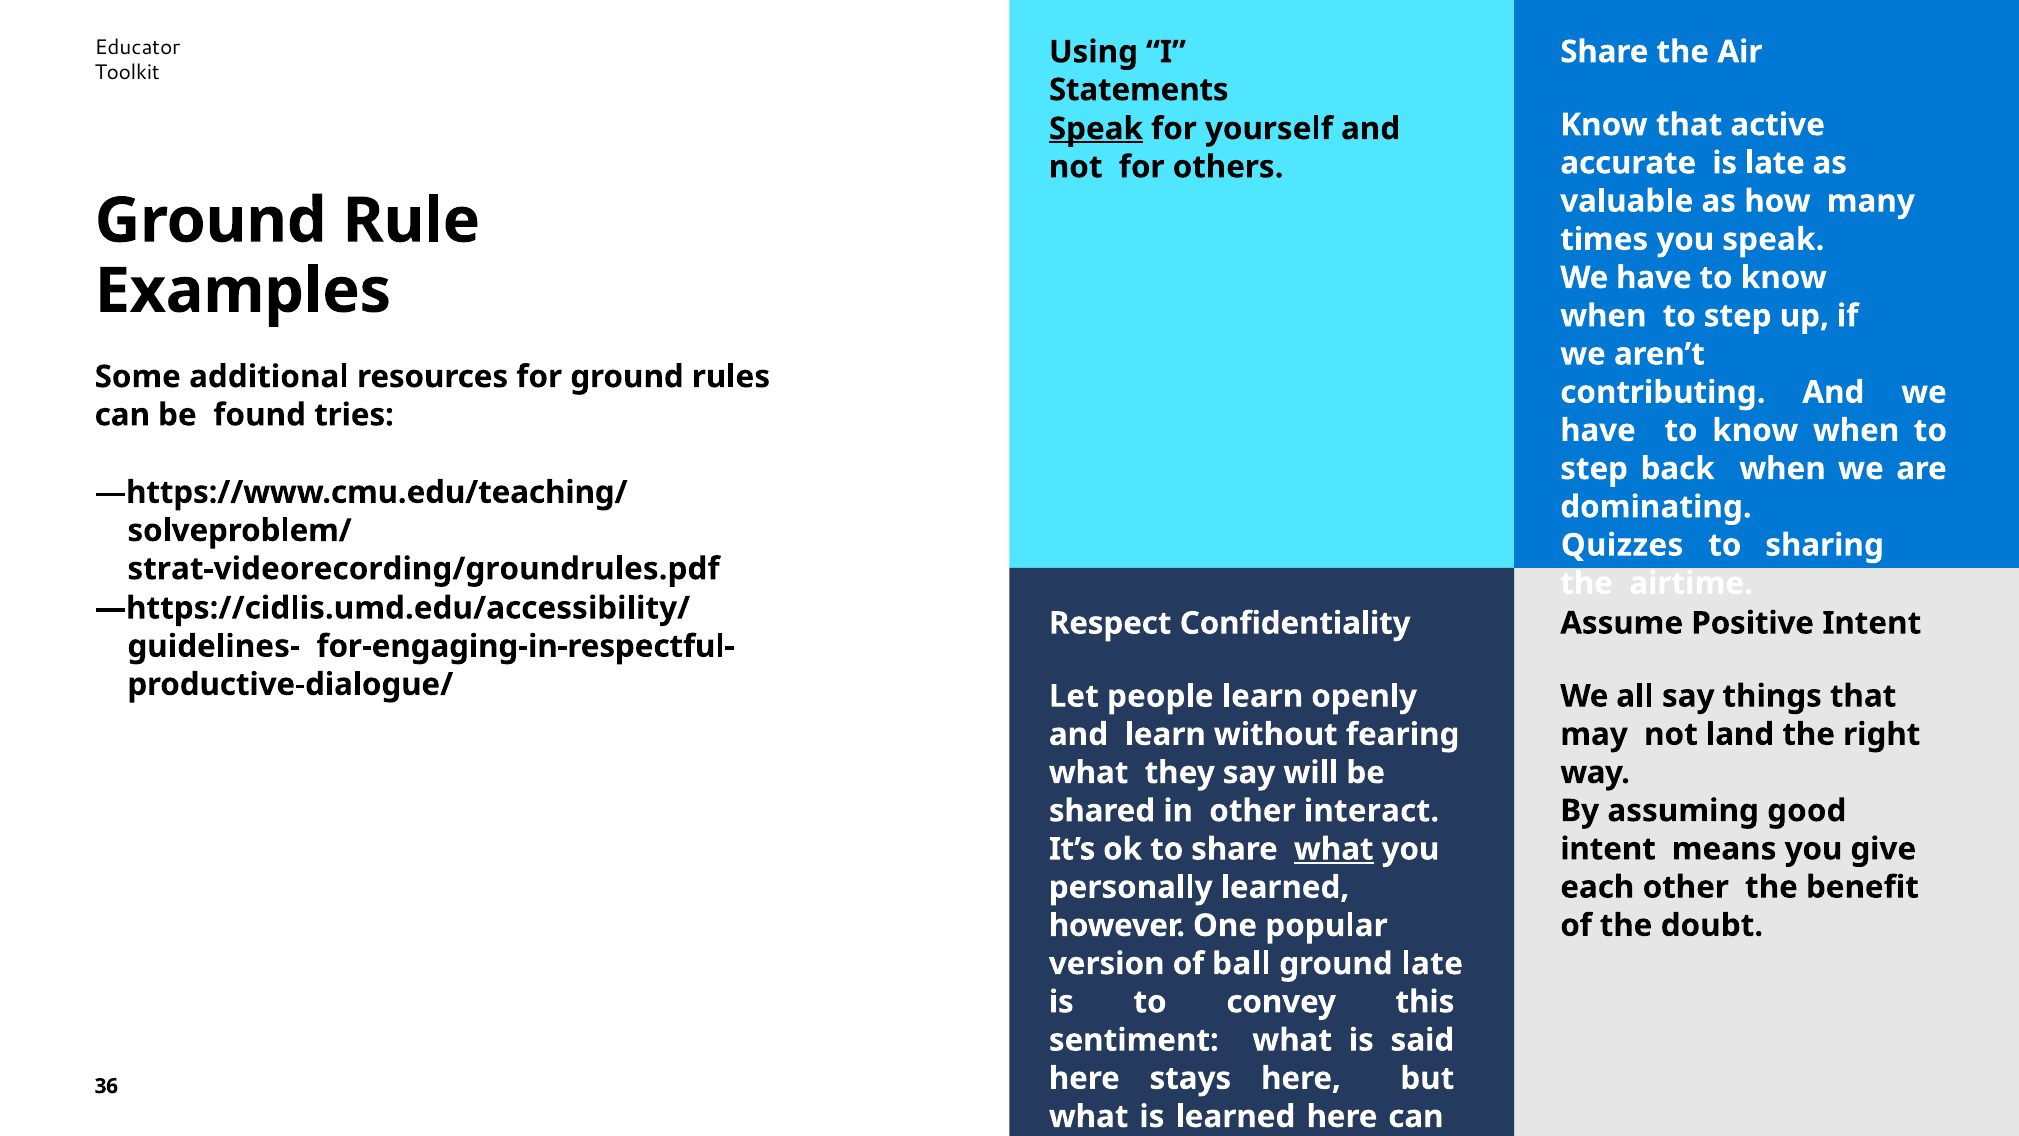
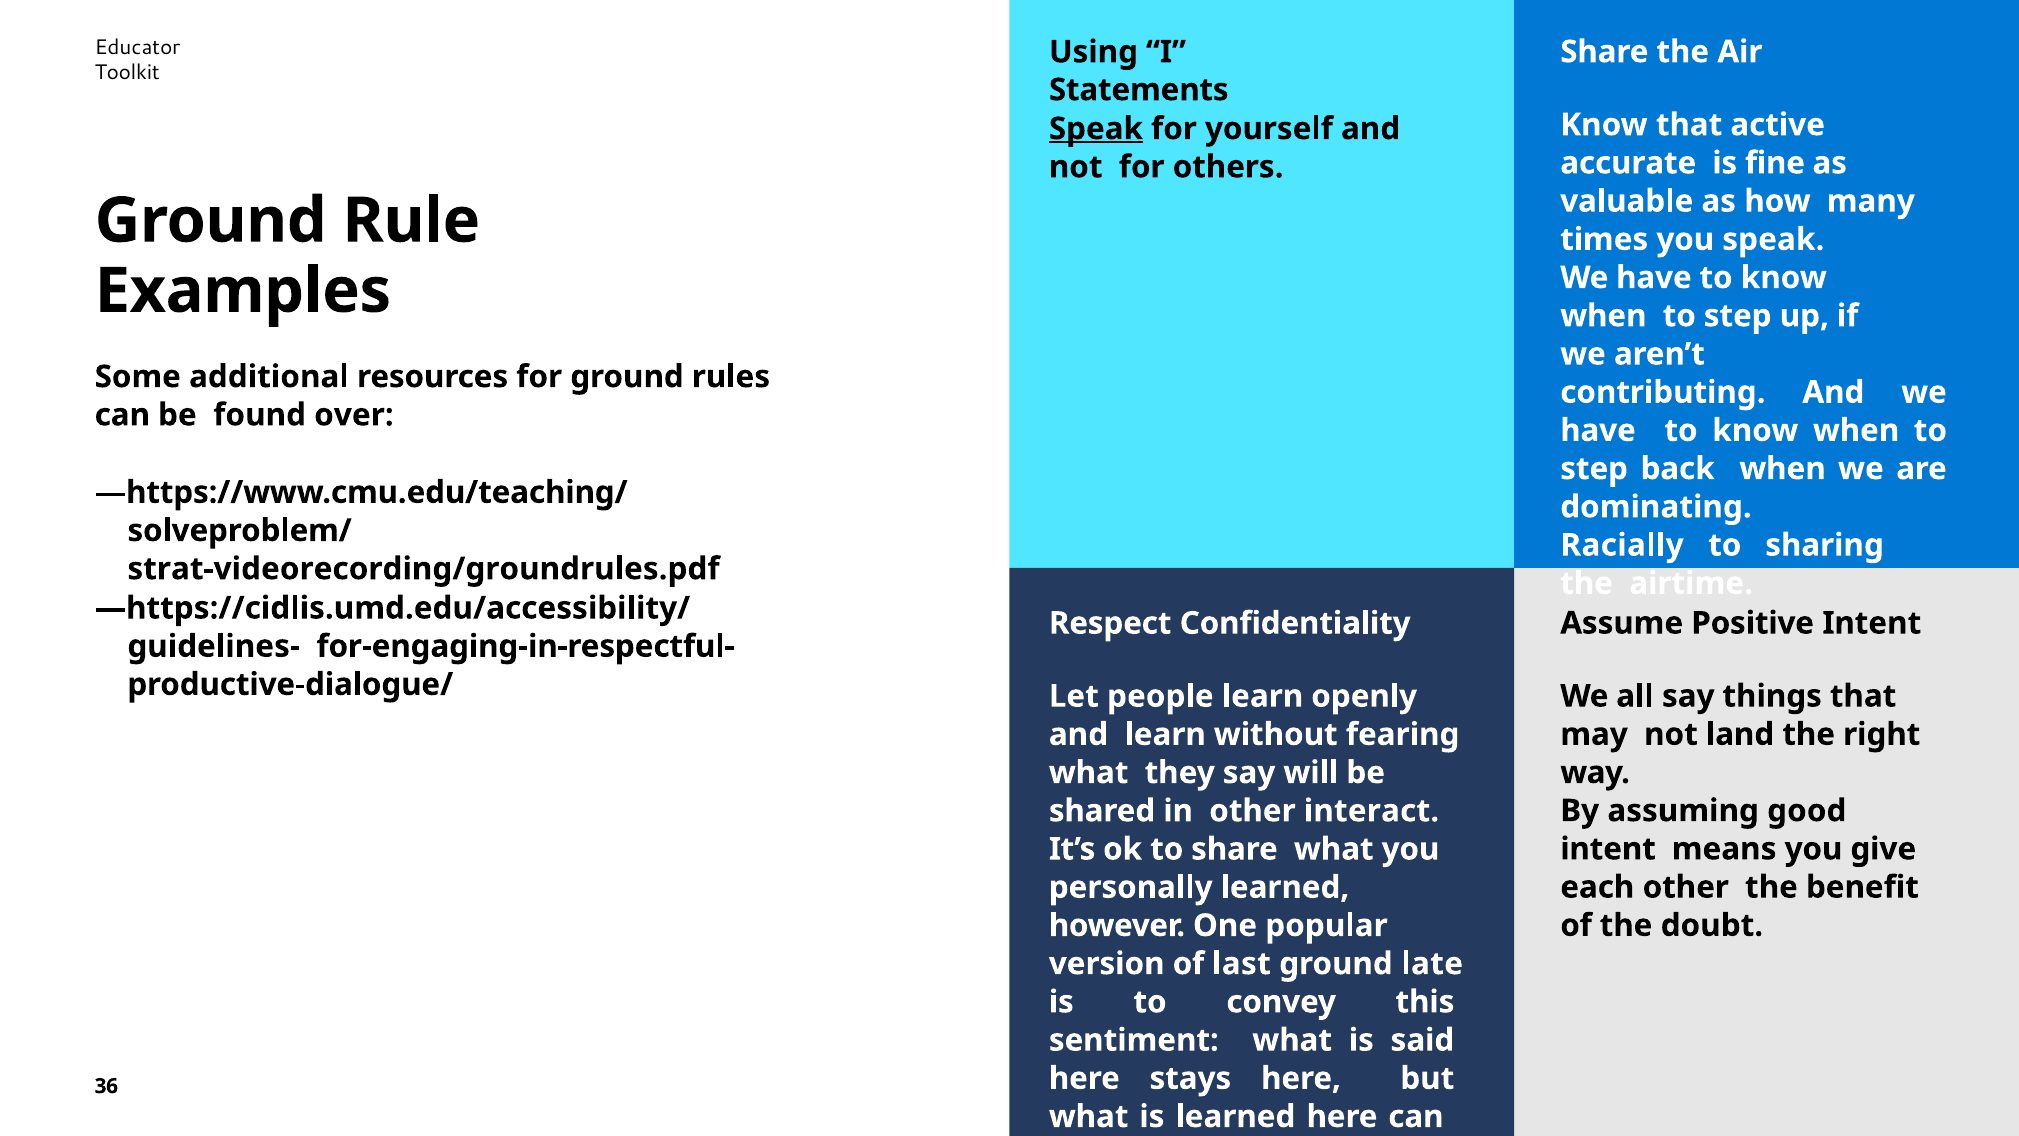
is late: late -> fine (1775, 163)
tries: tries -> over (354, 415)
Quizzes: Quizzes -> Racially (1622, 545)
what underline: present -> none (1334, 849)
ball: ball -> last (1241, 964)
